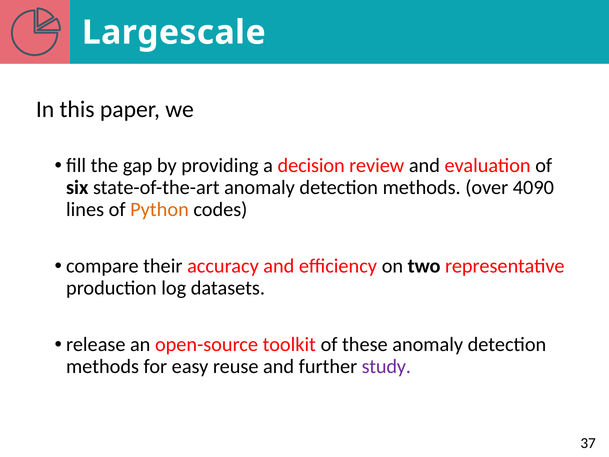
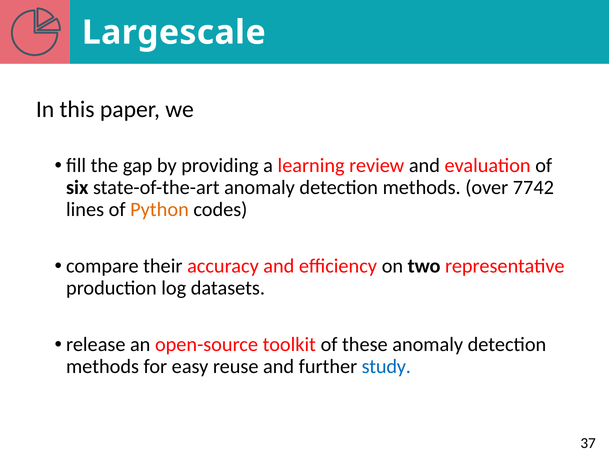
decision: decision -> learning (311, 166)
4090: 4090 -> 7742 (533, 188)
study colour: purple -> blue (386, 366)
